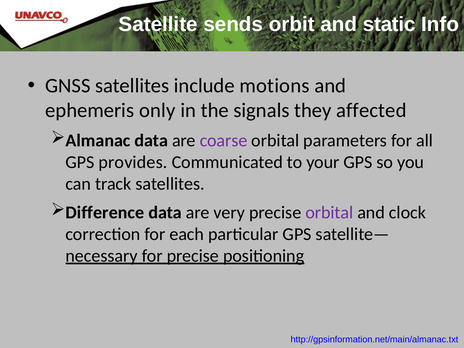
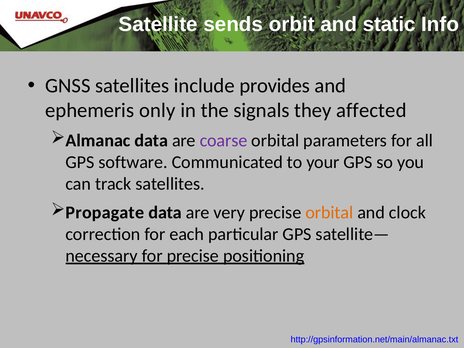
motions: motions -> provides (275, 86)
provides: provides -> software (133, 162)
Difference: Difference -> Propagate (105, 212)
orbital colour: purple -> orange (329, 212)
